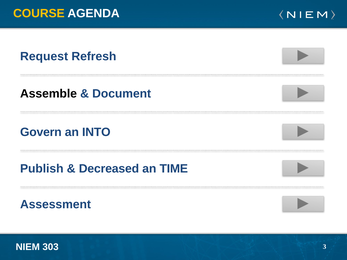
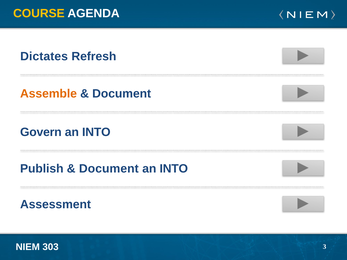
Request: Request -> Dictates (44, 56)
Assemble colour: black -> orange (49, 94)
Decreased: Decreased -> Document (109, 169)
TIME: TIME -> INTO (174, 169)
